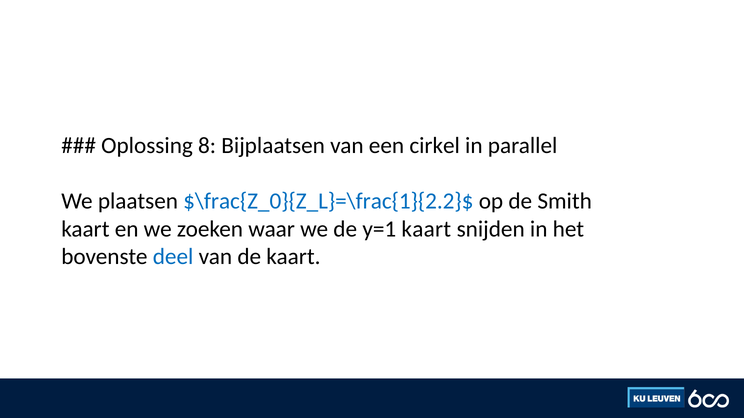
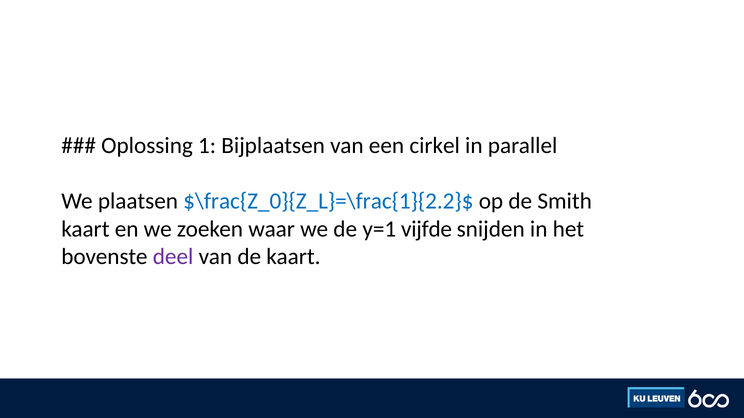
8: 8 -> 1 (207, 146)
y=1 kaart: kaart -> vijfde (427, 229)
deel colour: blue -> purple (173, 257)
